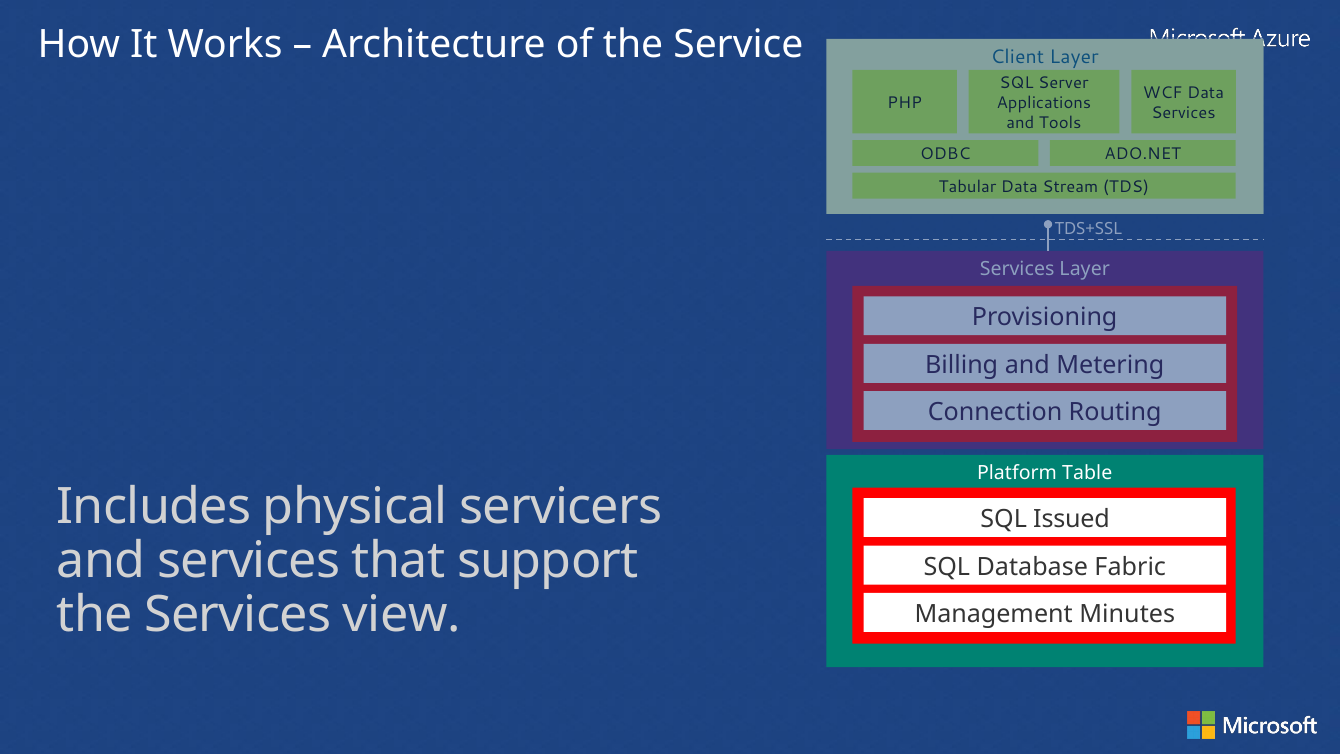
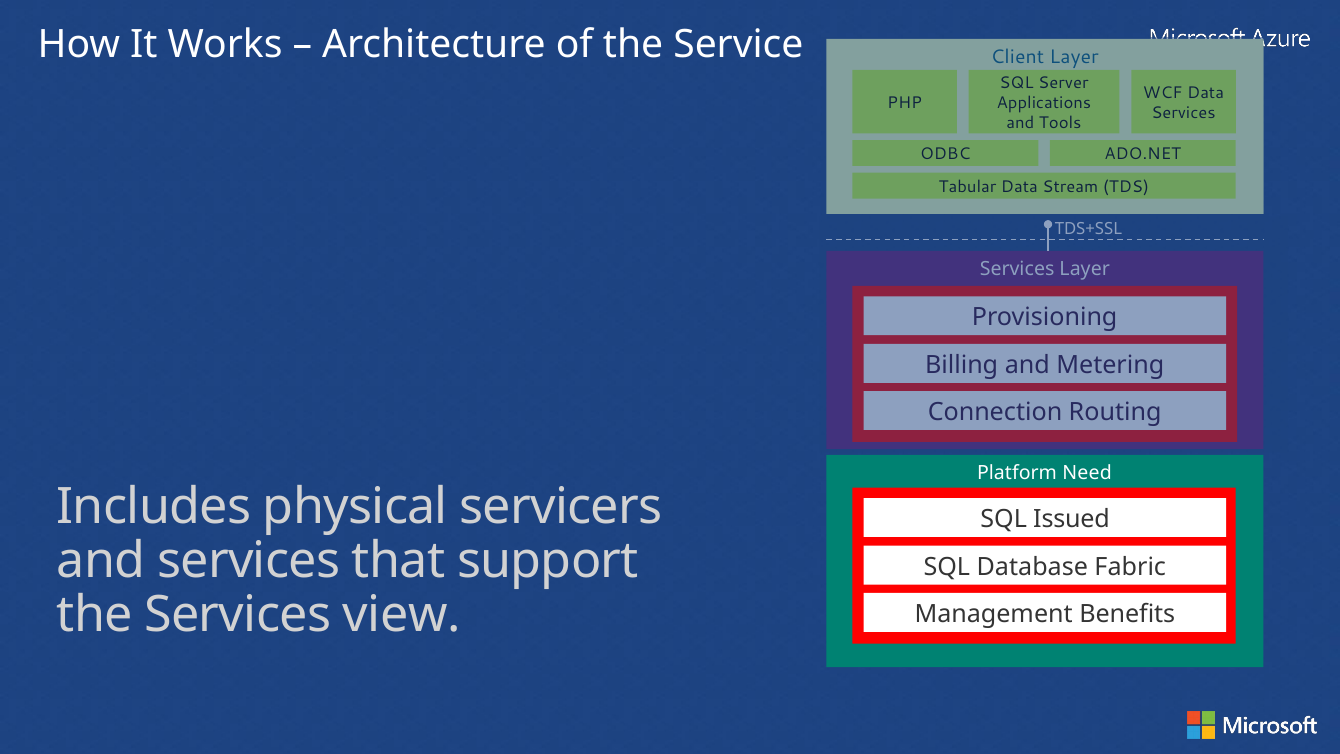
Table: Table -> Need (1087, 473)
Minutes: Minutes -> Benefits (1127, 614)
